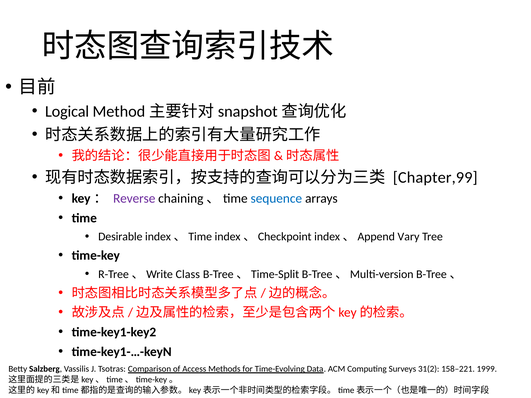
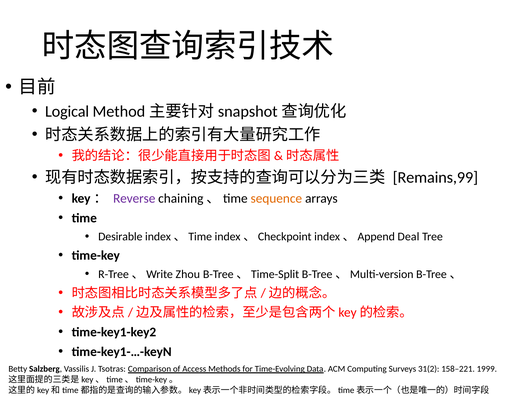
Chapter,99: Chapter,99 -> Remains,99 (435, 177)
sequence colour: blue -> orange (276, 199)
Vary: Vary -> Deal (408, 237)
Class: Class -> Zhou (188, 274)
